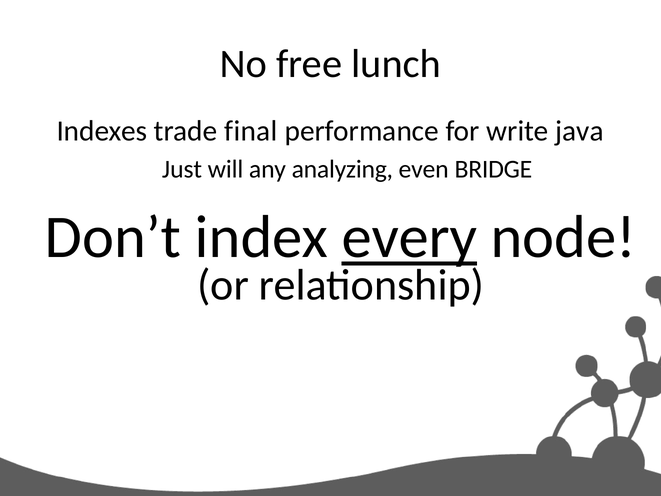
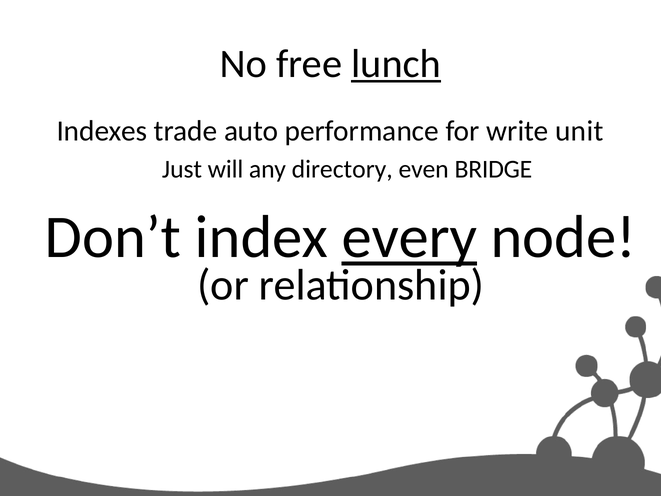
lunch underline: none -> present (396, 64)
final: final -> auto (251, 131)
java: java -> unit (579, 131)
analyzing: analyzing -> directory (342, 169)
